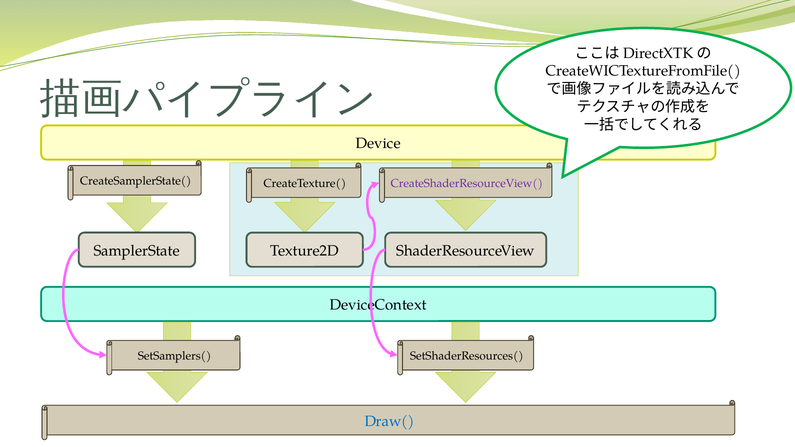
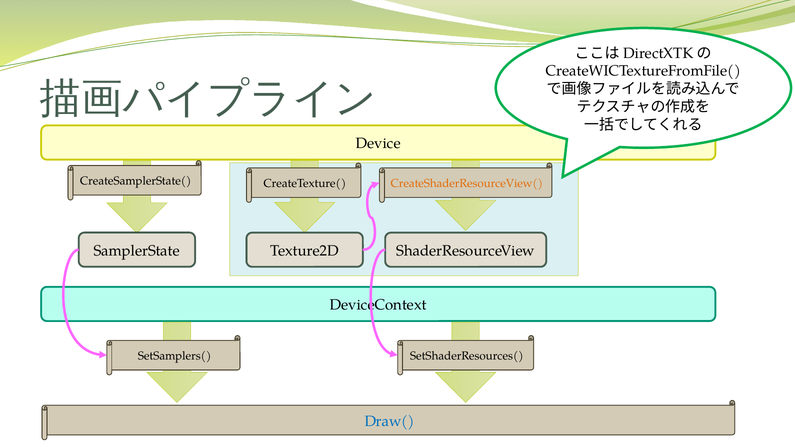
CreateShaderResourceView( colour: purple -> orange (467, 184)
